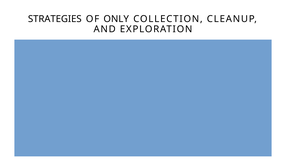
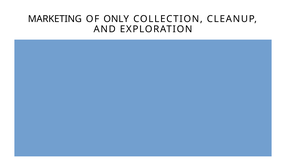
STRATEGIES: STRATEGIES -> MARKETING (55, 19)
